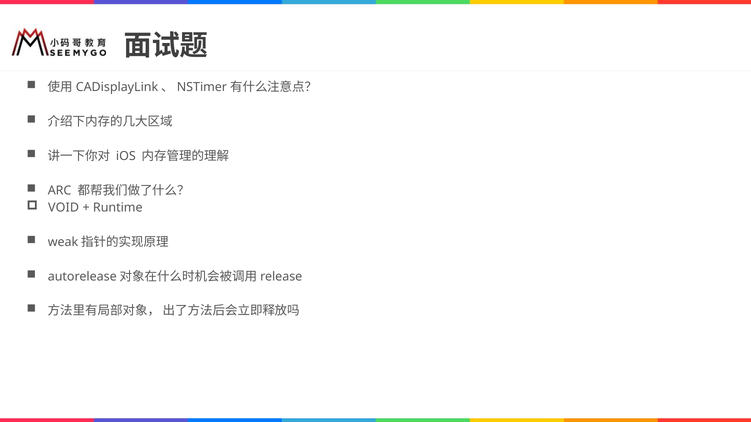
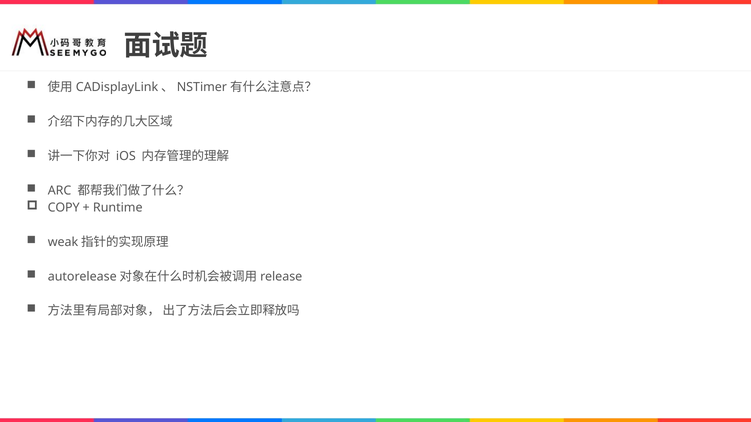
VOID: VOID -> COPY (64, 208)
